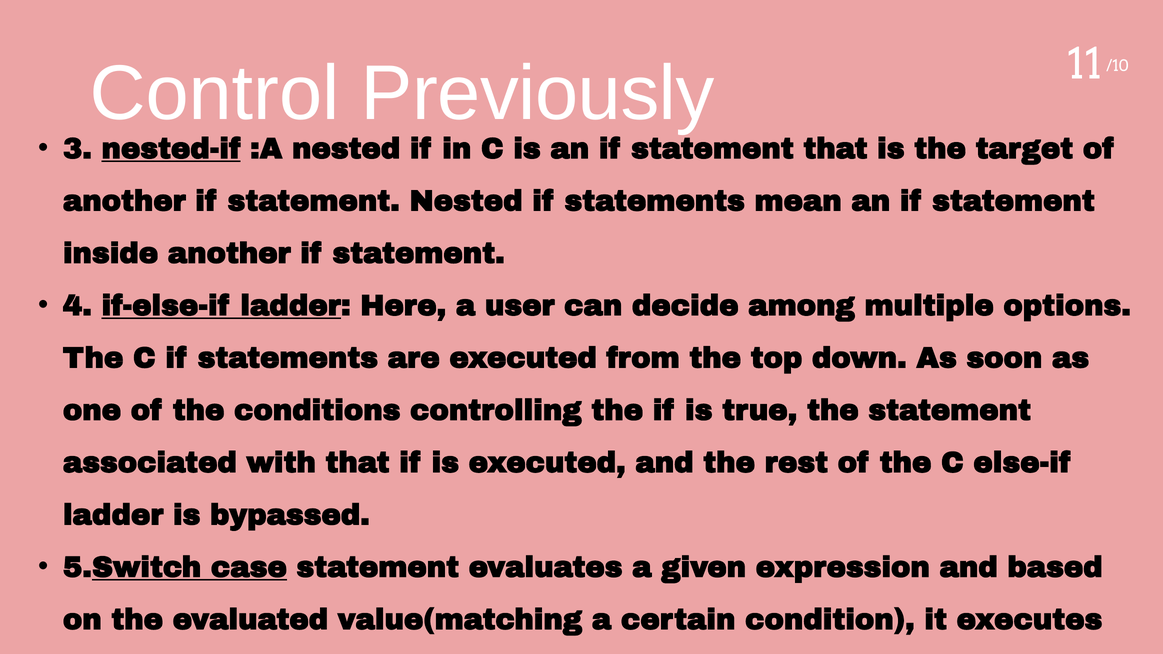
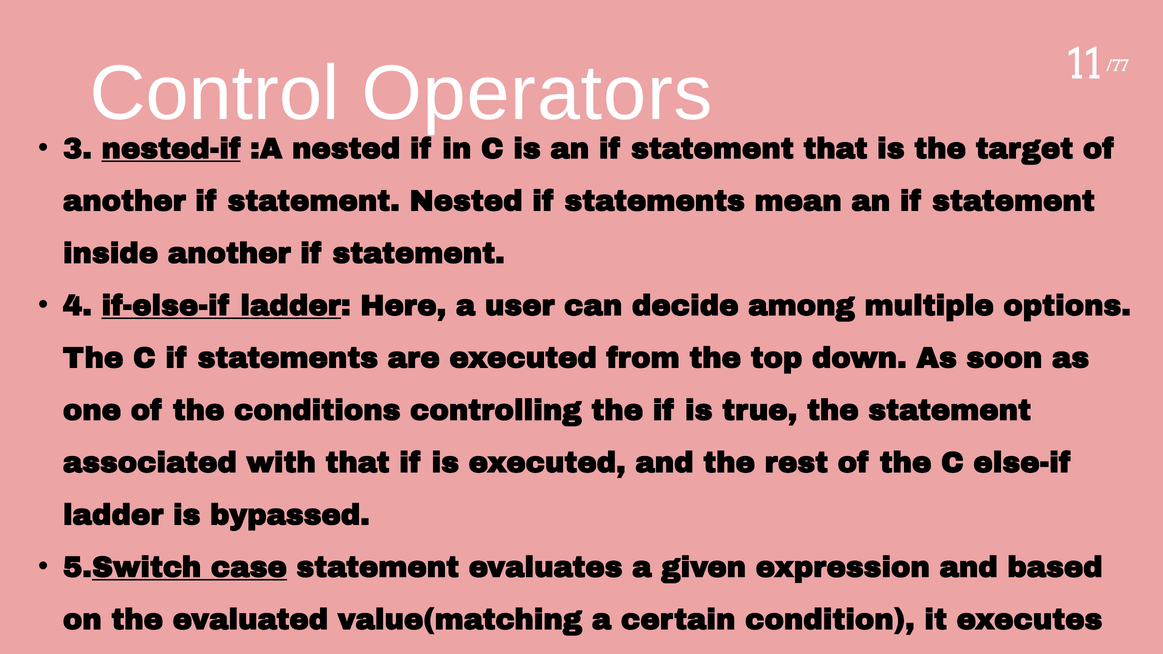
/10: /10 -> /77 (1117, 66)
Previously: Previously -> Operators (537, 94)
